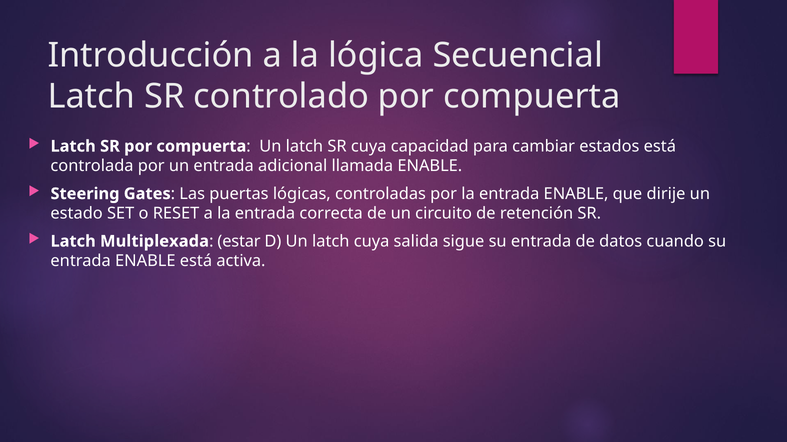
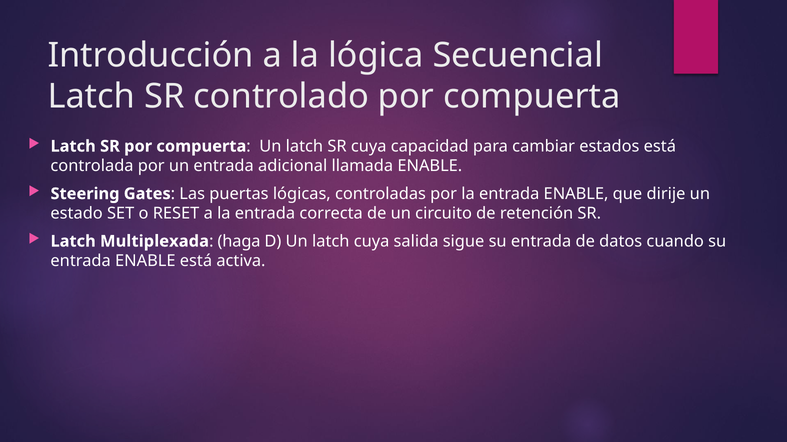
estar: estar -> haga (239, 242)
